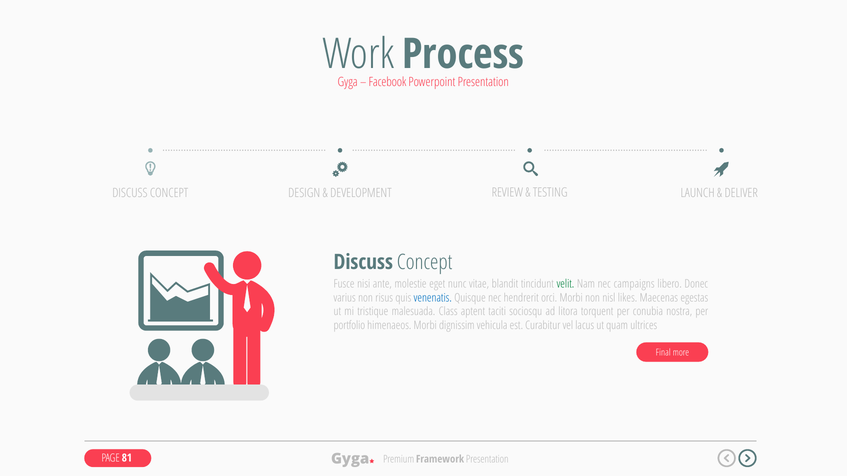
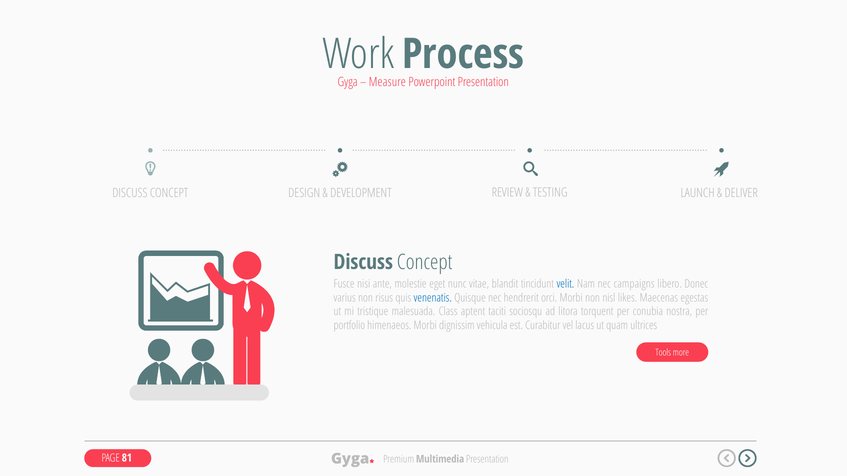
Facebook: Facebook -> Measure (387, 82)
velit colour: green -> blue (565, 284)
Final: Final -> Tools (663, 353)
Framework: Framework -> Multimedia (440, 460)
